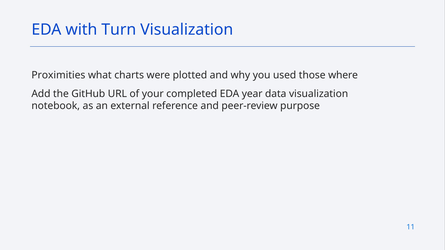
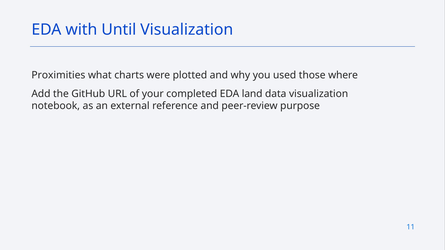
Turn: Turn -> Until (119, 30)
year: year -> land (252, 94)
